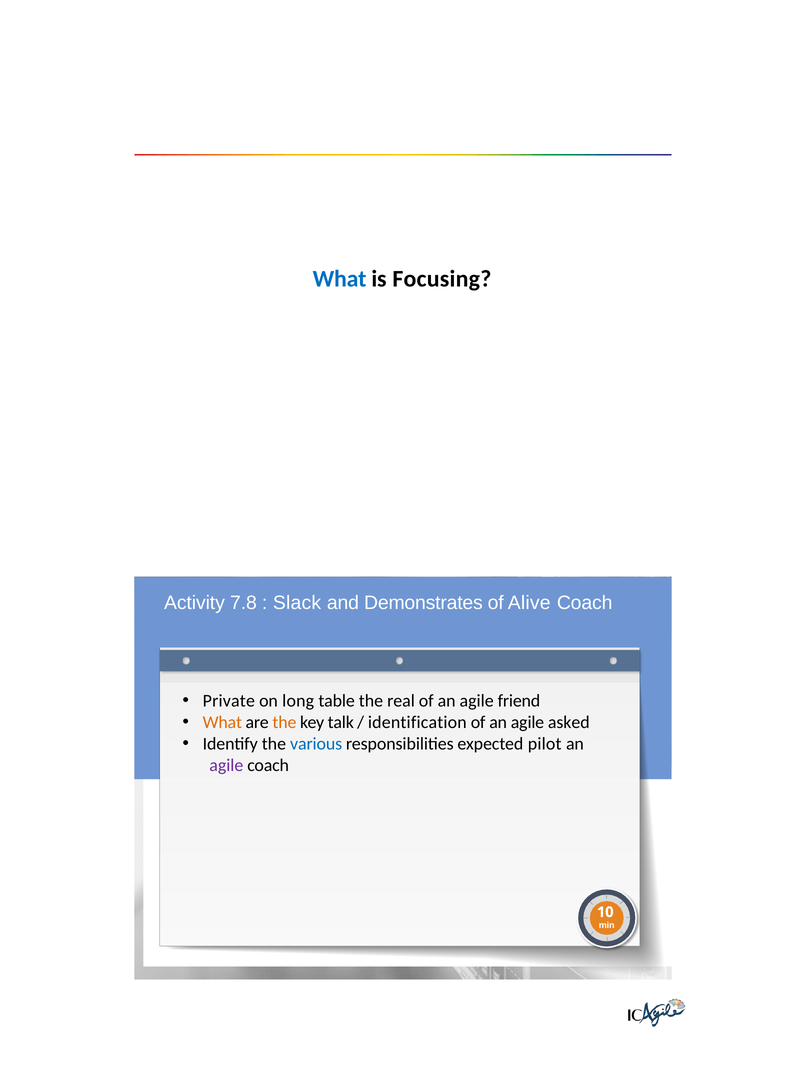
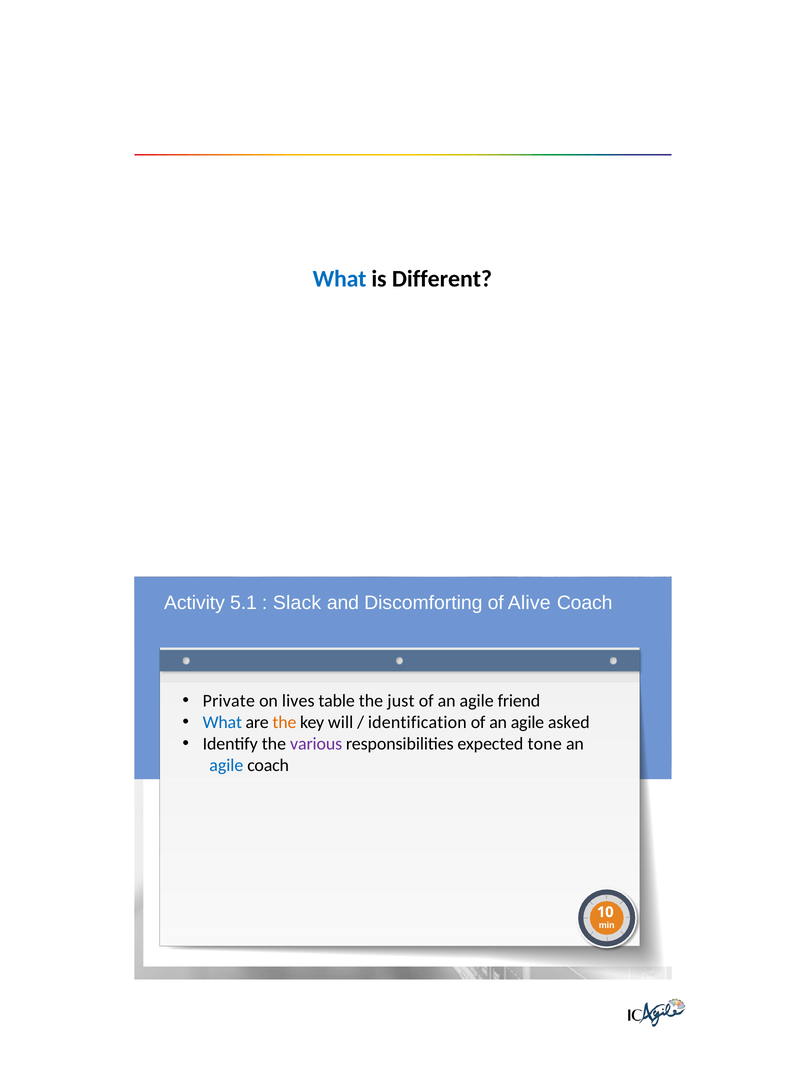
Focusing: Focusing -> Different (442, 279)
7.8: 7.8 -> 5.1 (243, 603)
Demonstrates: Demonstrates -> Discomforting (423, 603)
long: long -> lives (298, 702)
real: real -> just (401, 702)
What colour: orange -> blue (222, 723)
talk: talk -> will (341, 723)
various colour: blue -> purple (316, 745)
pilot: pilot -> tone (545, 745)
agile colour: purple -> blue (226, 766)
